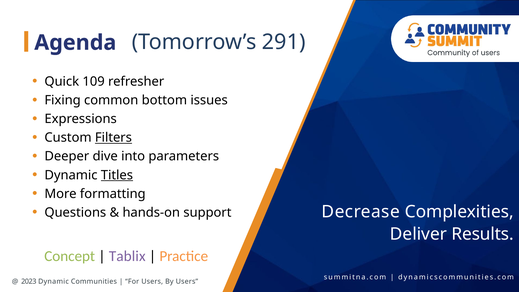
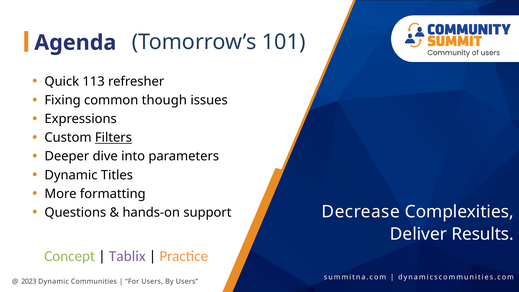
291: 291 -> 101 (284, 42)
109: 109 -> 113 (94, 82)
bottom: bottom -> though (164, 100)
Titles underline: present -> none (117, 175)
